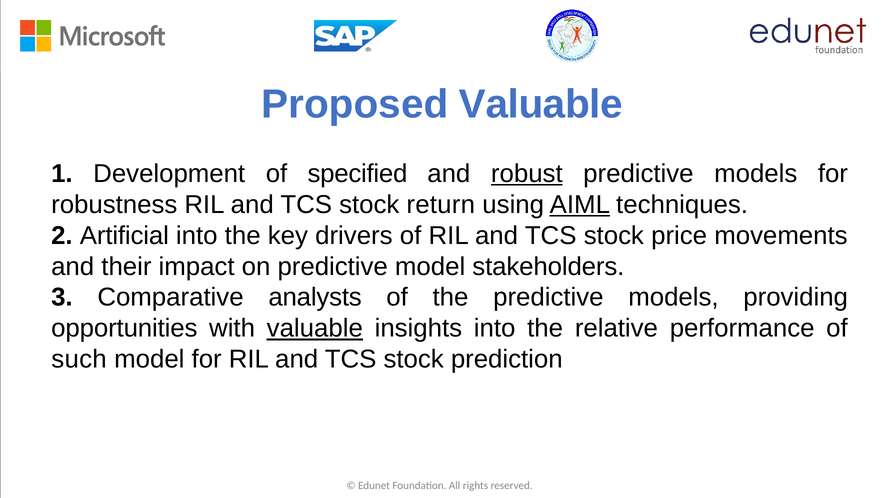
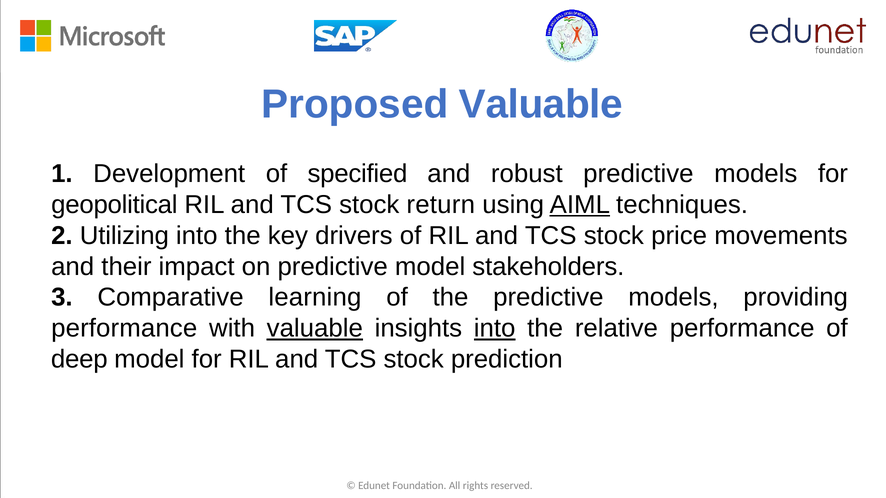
robust underline: present -> none (527, 174)
robustness: robustness -> geopolitical (114, 205)
Artificial: Artificial -> Utilizing (124, 236)
analysts: analysts -> learning (315, 298)
opportunities: opportunities -> performance (124, 329)
into underline: none -> present (495, 329)
such: such -> deep (79, 360)
